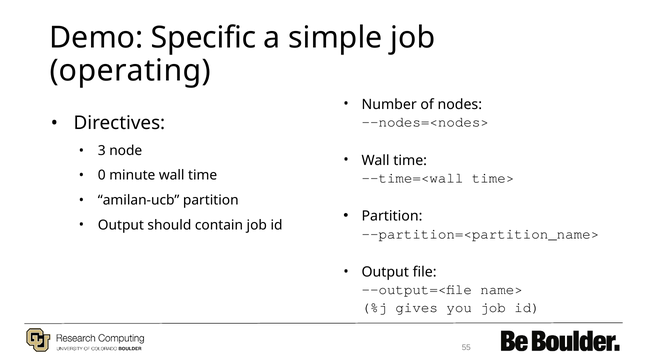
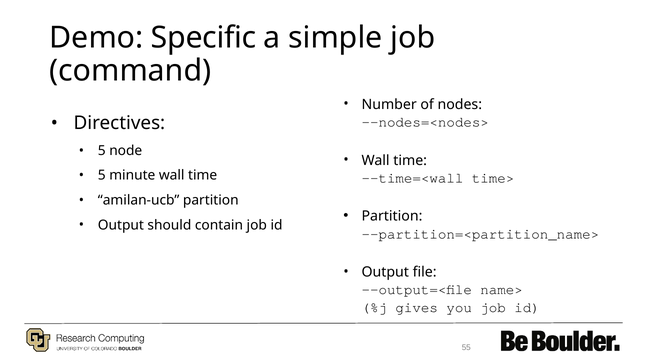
operating: operating -> command (130, 71)
3: 3 -> 5 (102, 151)
0: 0 -> 5 (102, 175)
